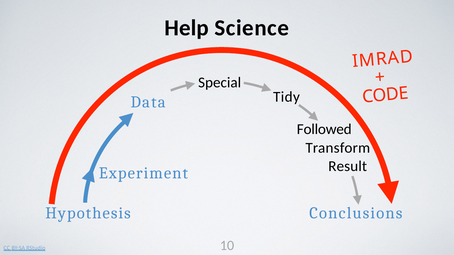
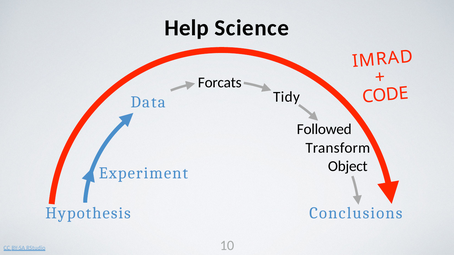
Special: Special -> Forcats (220, 83)
Result: Result -> Object (348, 167)
